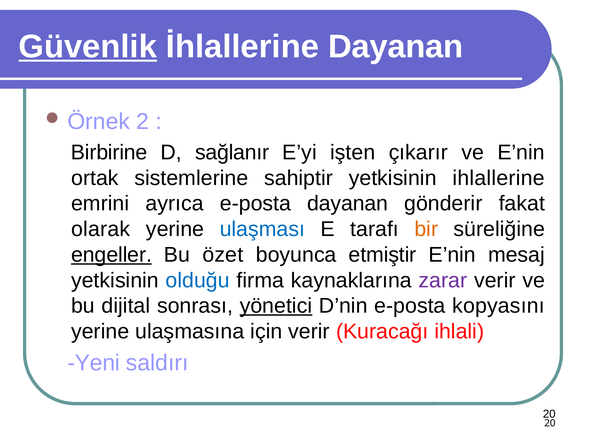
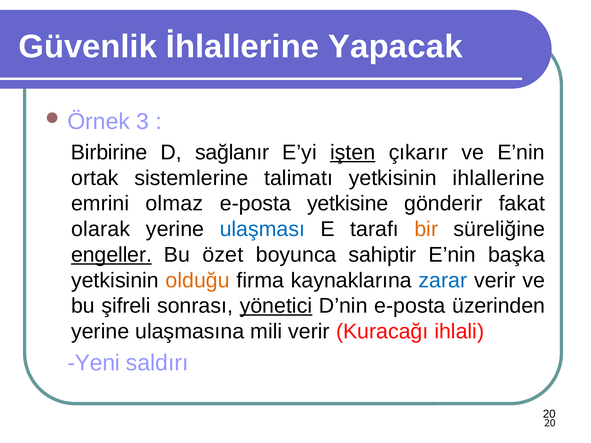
Güvenlik underline: present -> none (88, 47)
İhlallerine Dayanan: Dayanan -> Yapacak (395, 47)
2: 2 -> 3 (143, 122)
işten underline: none -> present (353, 153)
sahiptir: sahiptir -> talimatı (299, 178)
ayrıca: ayrıca -> olmaz (174, 204)
e-posta dayanan: dayanan -> yetkisine (348, 204)
etmiştir: etmiştir -> sahiptir (383, 255)
mesaj: mesaj -> başka (516, 255)
olduğu colour: blue -> orange (198, 281)
zarar colour: purple -> blue (443, 281)
dijital: dijital -> şifreli (126, 306)
kopyasını: kopyasını -> üzerinden (499, 306)
için: için -> mili (266, 332)
